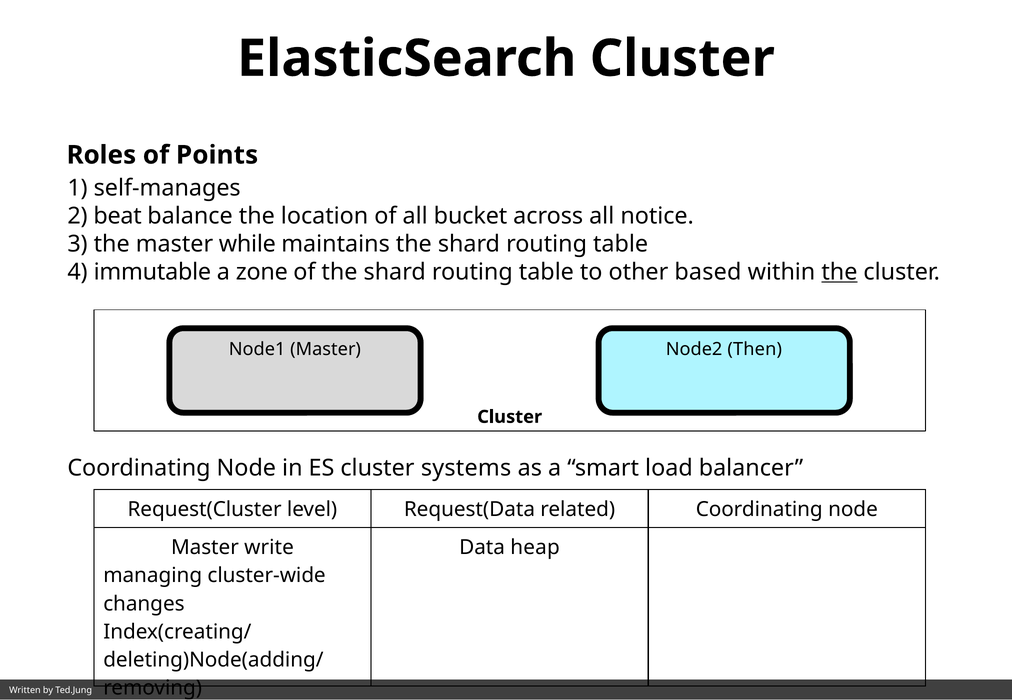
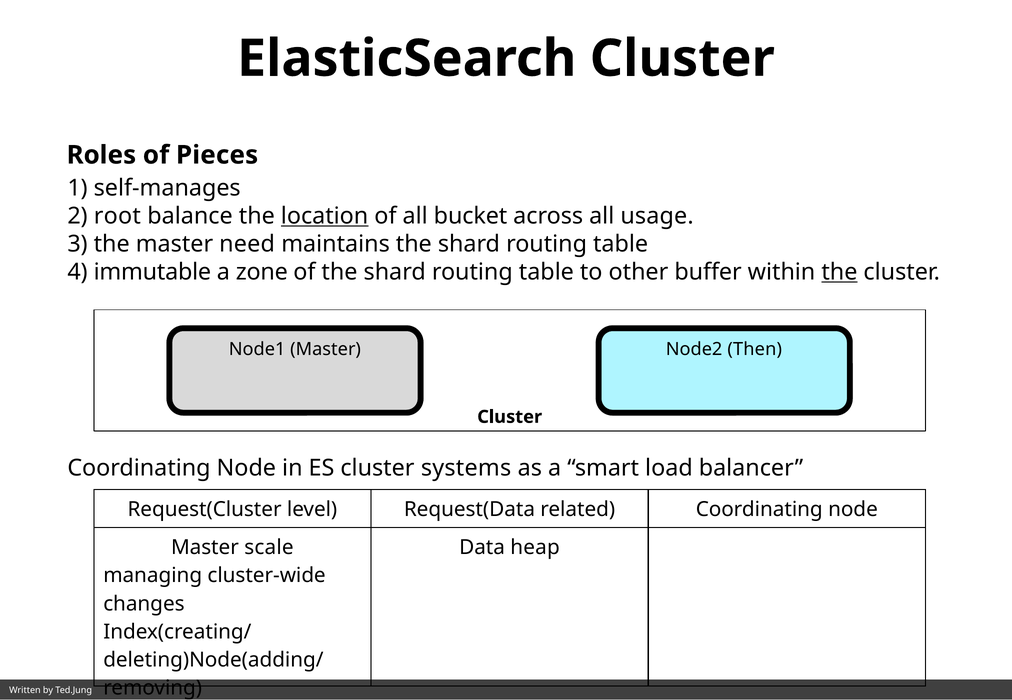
Points: Points -> Pieces (217, 155)
beat: beat -> root (117, 216)
location underline: none -> present (325, 216)
notice: notice -> usage (657, 216)
while: while -> need (247, 244)
based: based -> buffer (708, 272)
write: write -> scale (269, 548)
